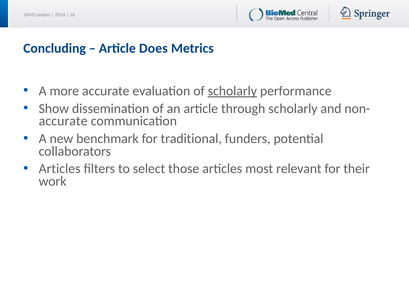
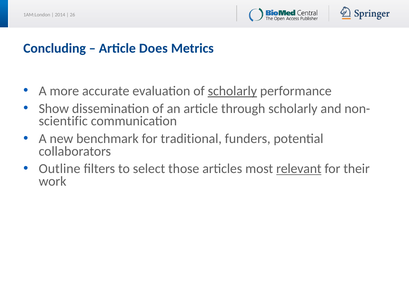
accurate: accurate -> scientific (63, 121)
Articles: Articles -> Outline (60, 169)
relevant underline: none -> present (299, 169)
